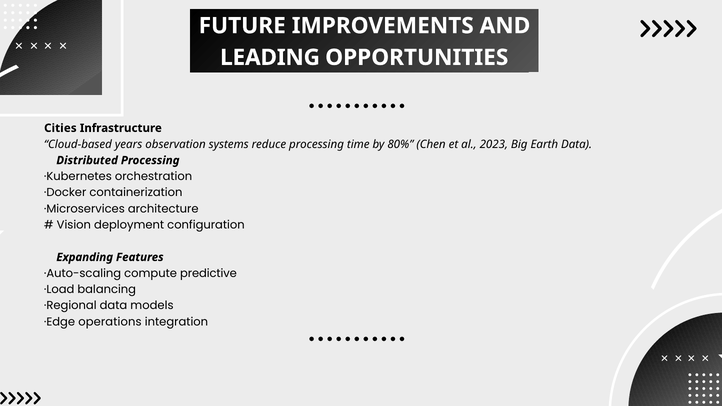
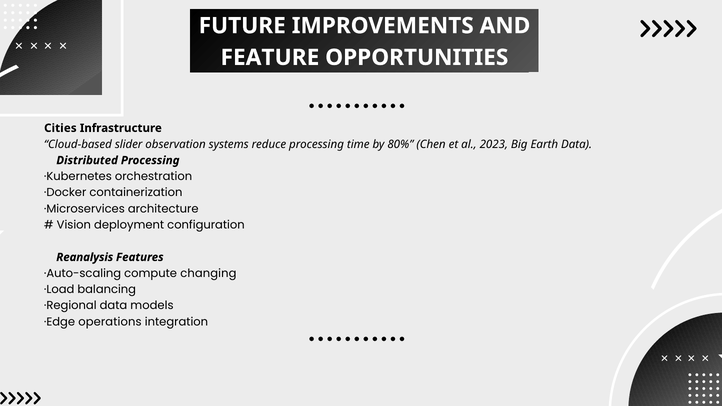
LEADING: LEADING -> FEATURE (270, 57)
years: years -> slider (129, 144)
Expanding: Expanding -> Reanalysis (85, 257)
predictive: predictive -> changing (208, 273)
